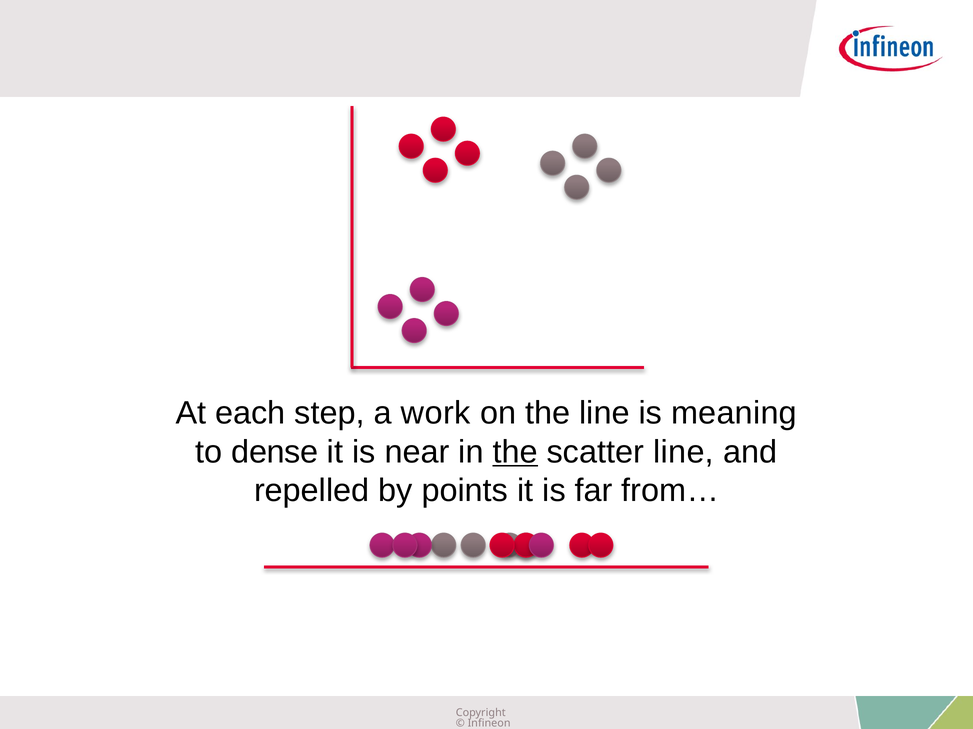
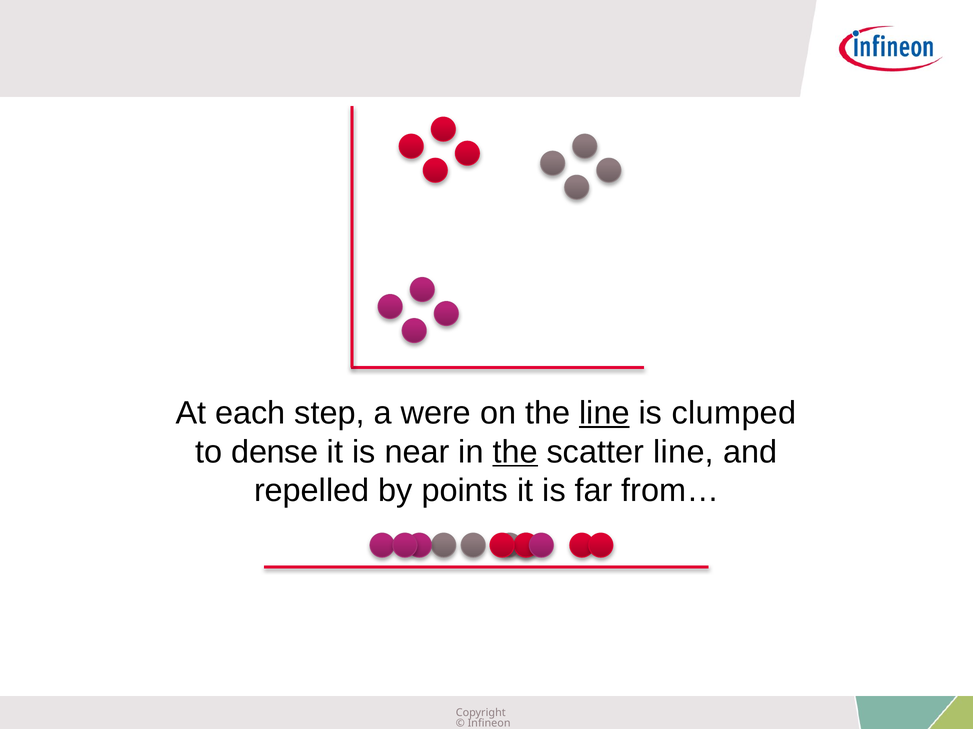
work: work -> were (436, 413)
line underline: none -> present (604, 413)
meaning: meaning -> clumped (734, 413)
